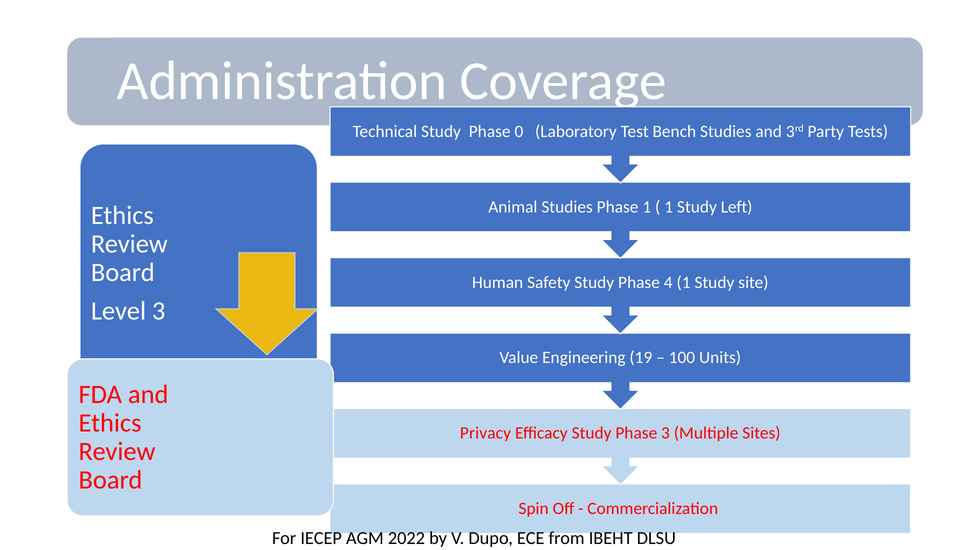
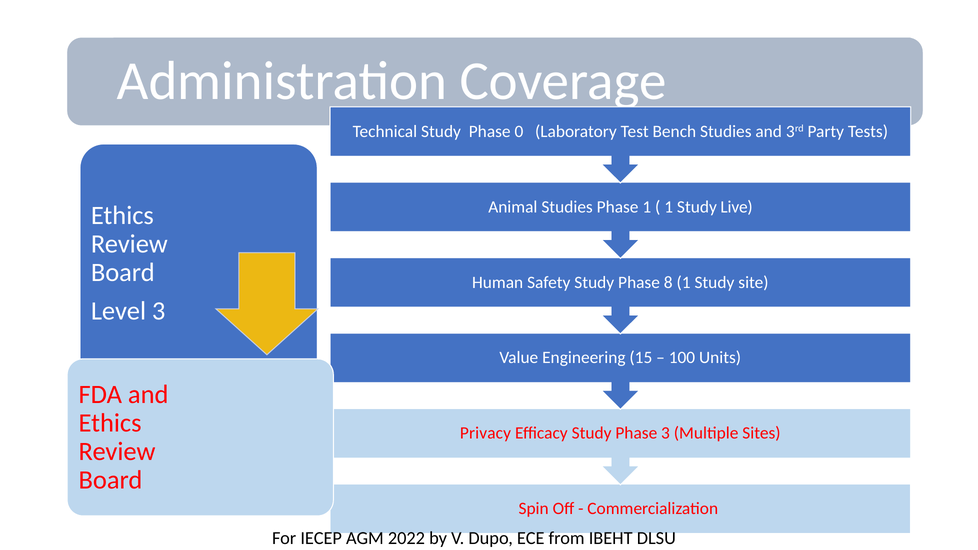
Left: Left -> Live (737, 207)
4: 4 -> 8 (668, 282)
19: 19 -> 15 (641, 358)
